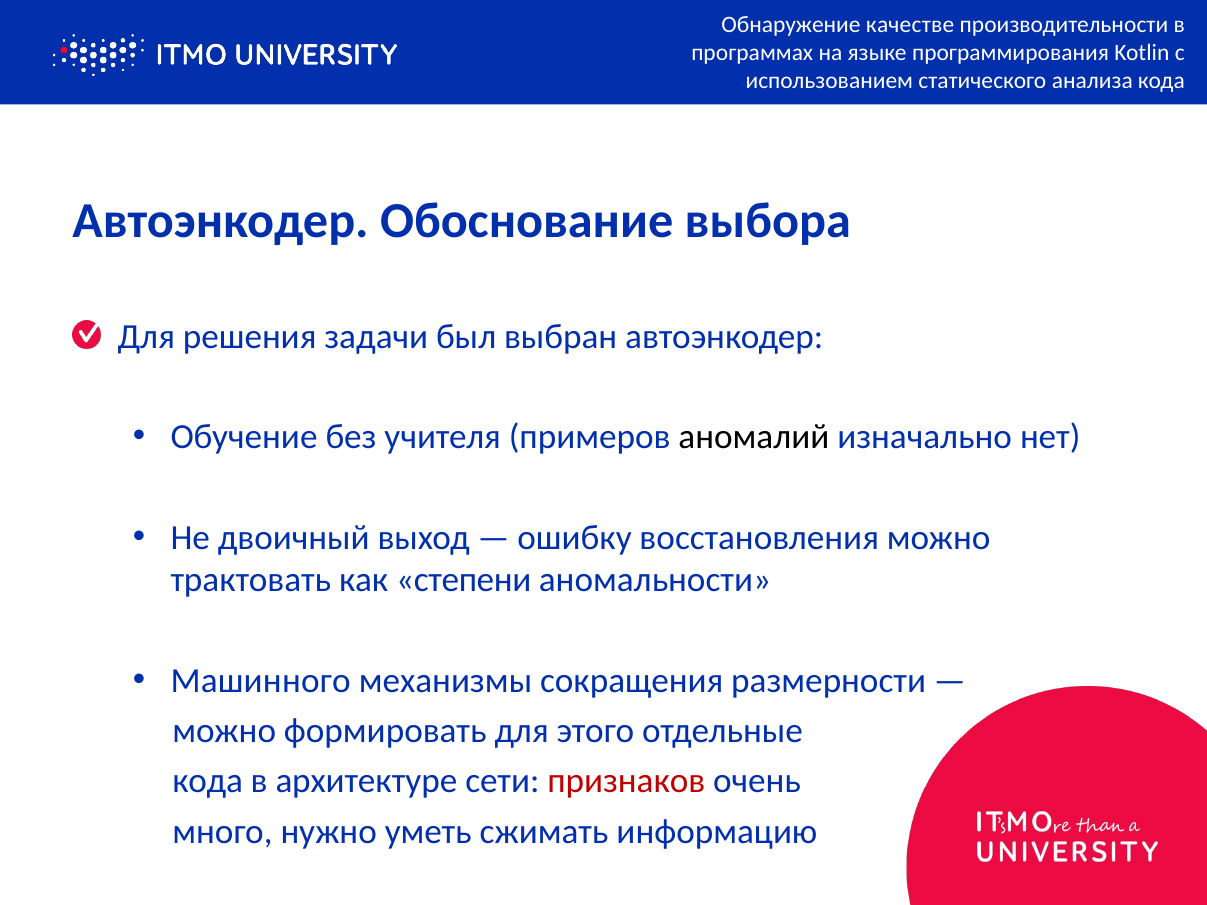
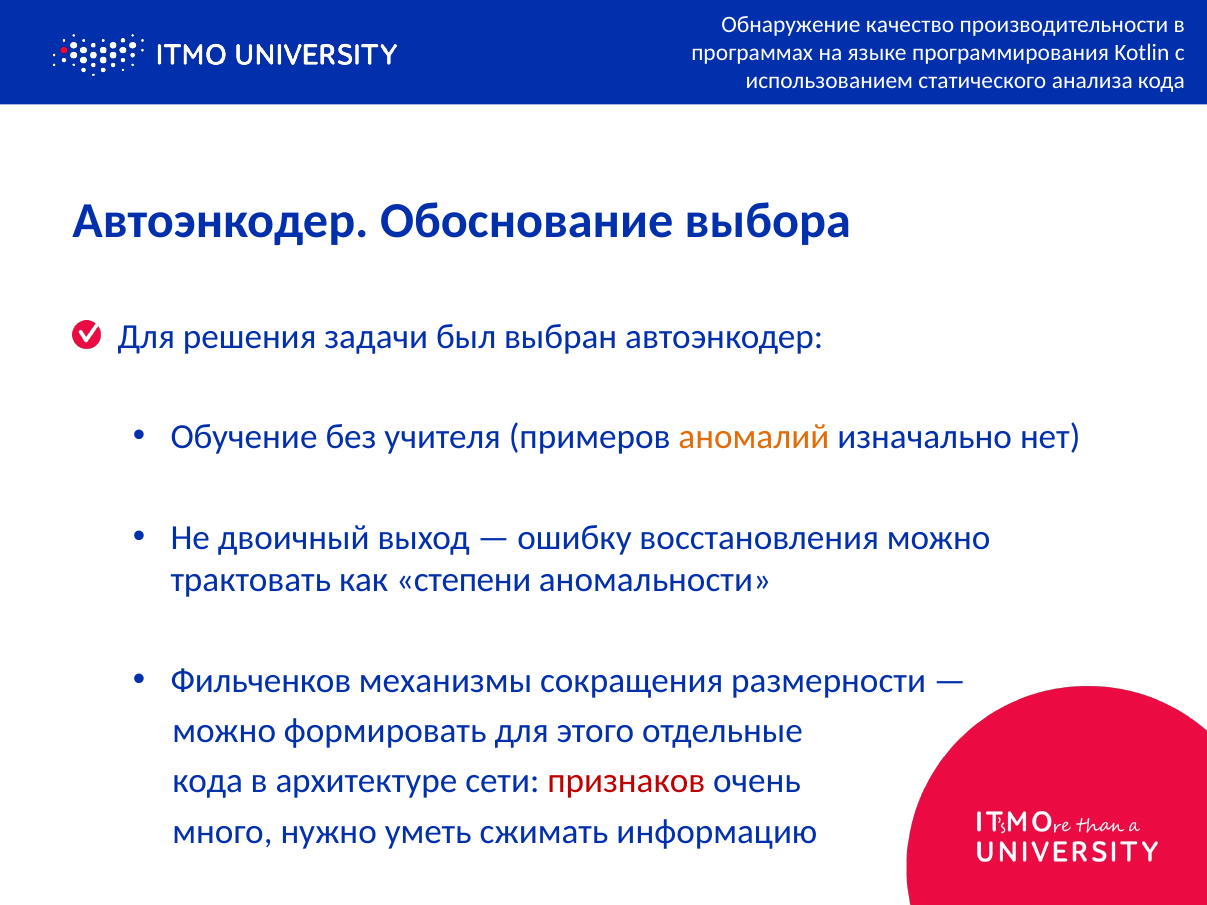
качестве: качестве -> качество (910, 24)
аномалий colour: black -> orange (754, 437)
Машинного: Машинного -> Фильченков (261, 681)
